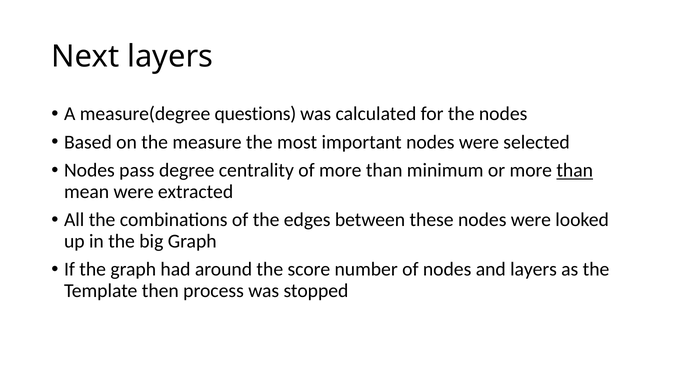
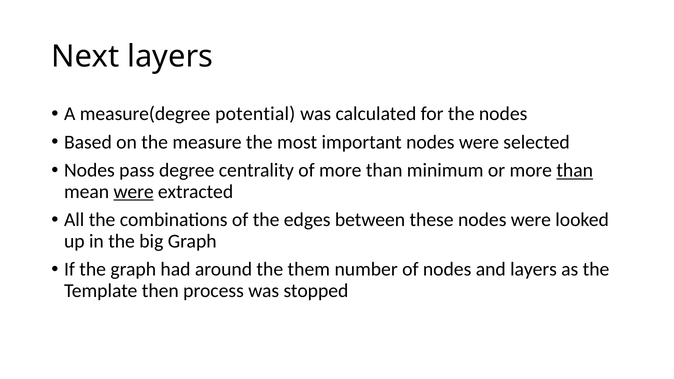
questions: questions -> potential (255, 114)
were underline: none -> present (134, 192)
score: score -> them (309, 269)
